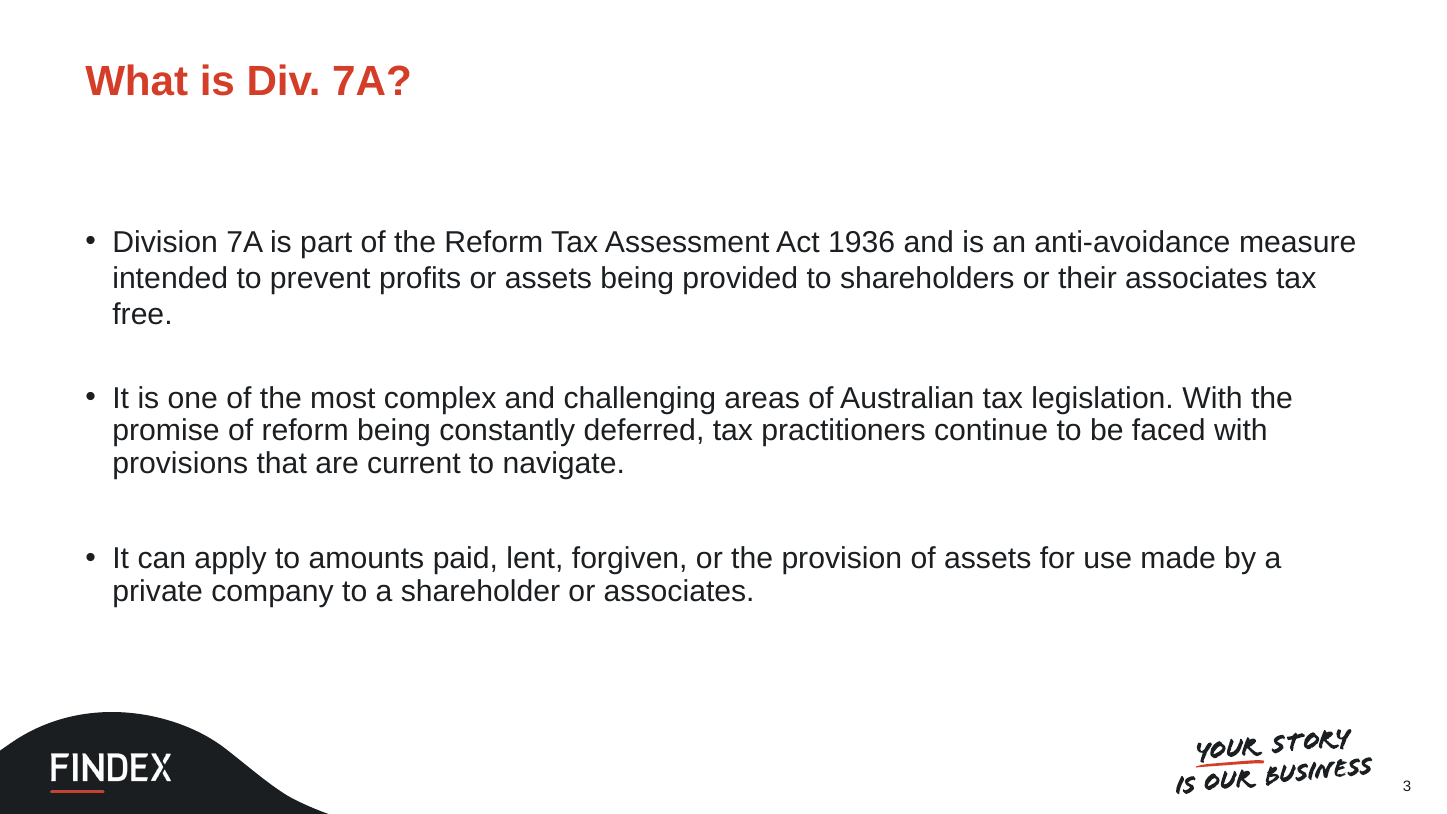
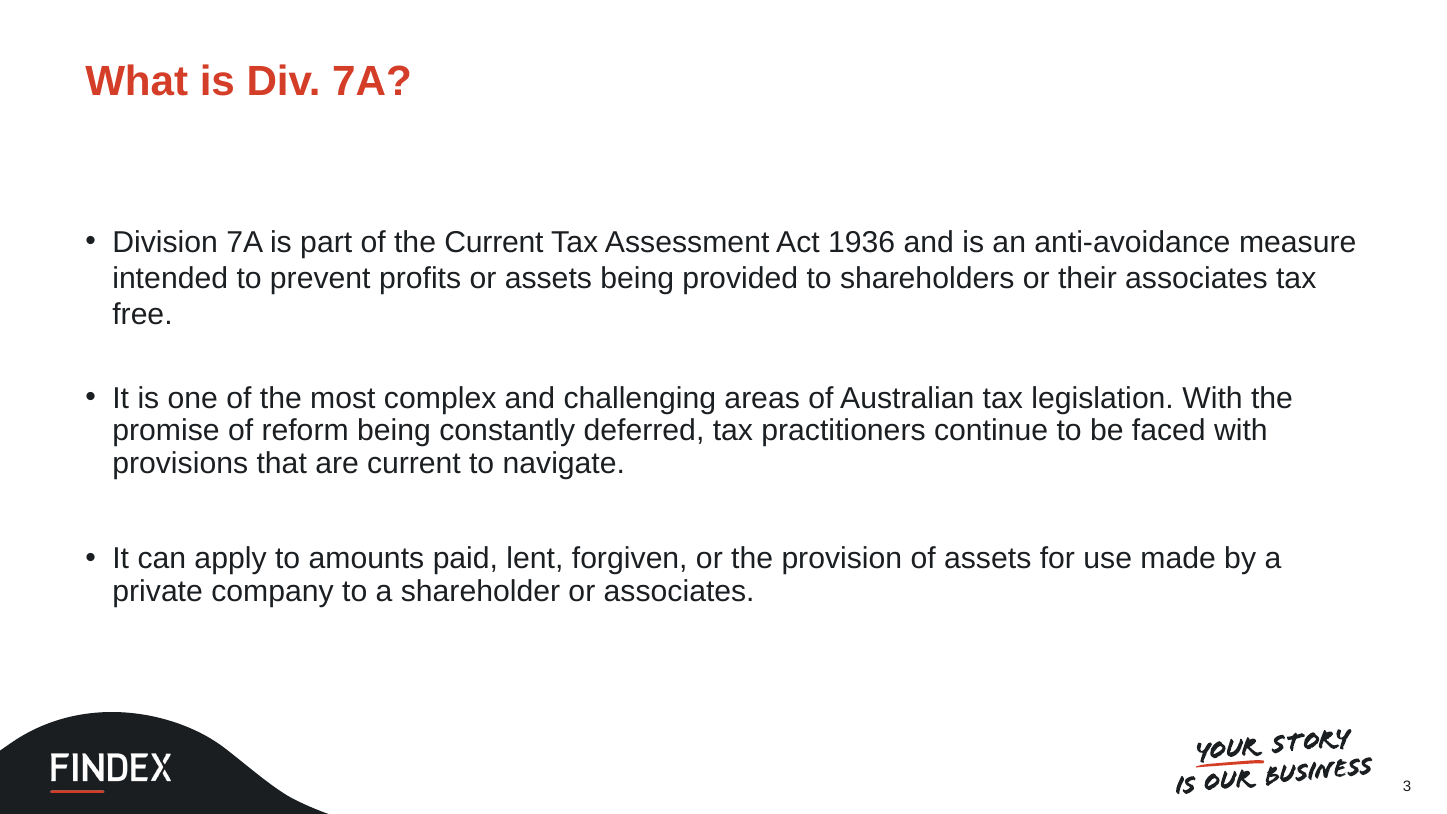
the Reform: Reform -> Current (494, 242)
